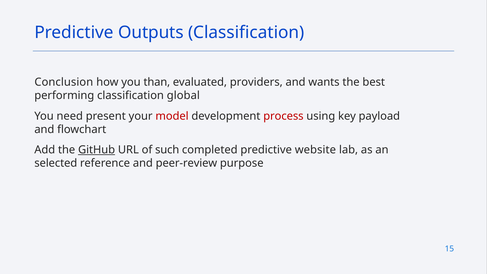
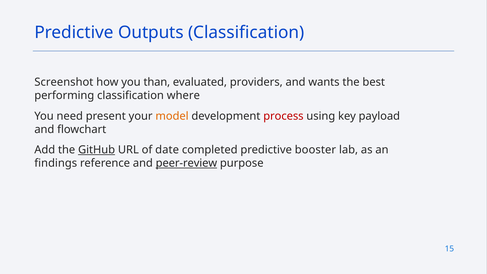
Conclusion: Conclusion -> Screenshot (64, 82)
global: global -> where (183, 96)
model colour: red -> orange (172, 116)
such: such -> date (167, 150)
website: website -> booster (315, 150)
selected: selected -> findings (56, 163)
peer-review underline: none -> present (186, 163)
